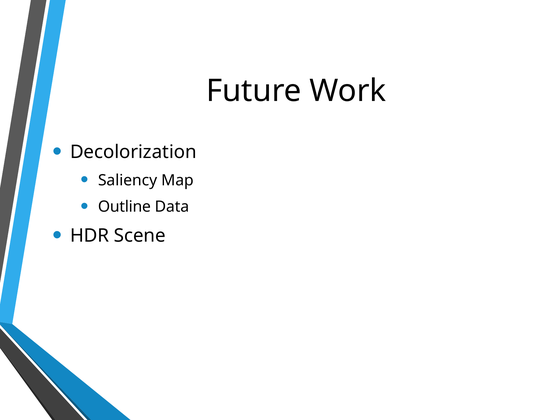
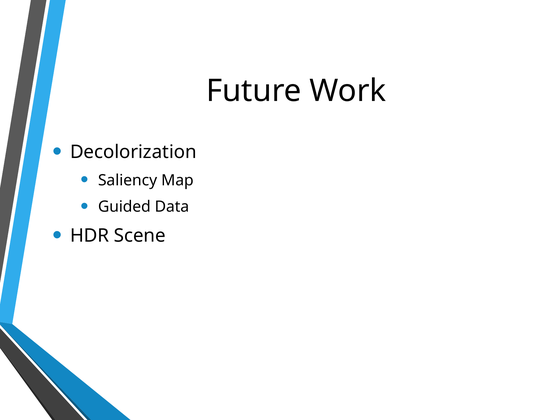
Outline: Outline -> Guided (124, 207)
